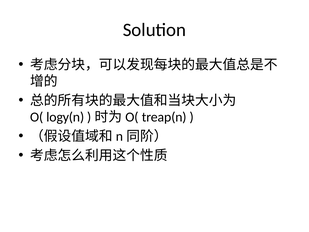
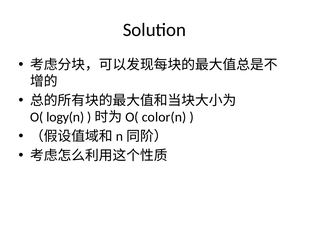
treap(n: treap(n -> color(n (164, 117)
